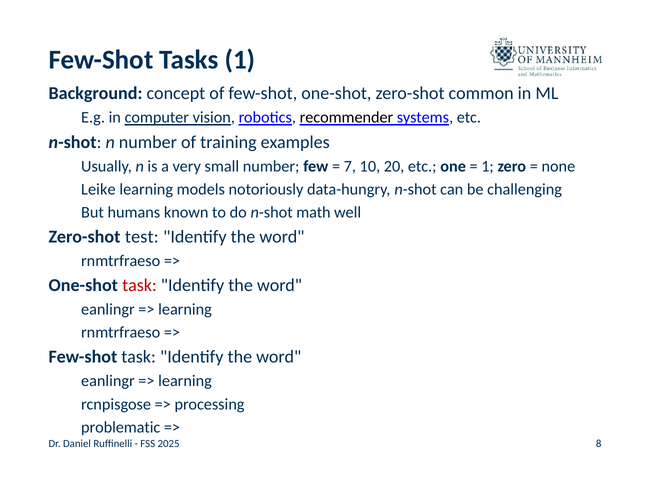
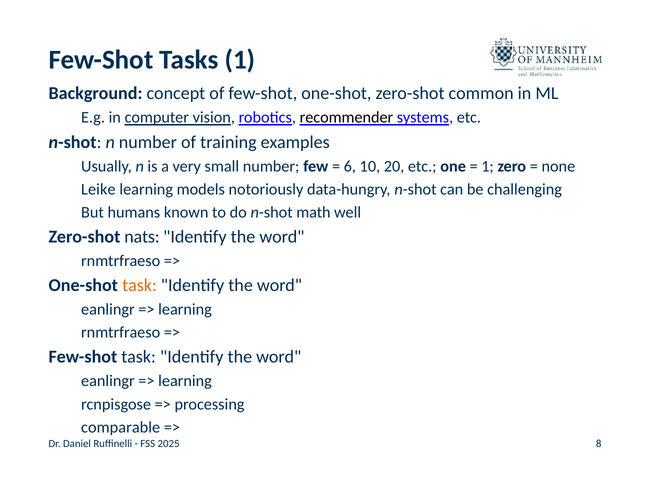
7: 7 -> 6 (350, 166)
test: test -> nats (142, 237)
task colour: red -> orange (139, 285)
problematic: problematic -> comparable (121, 427)
